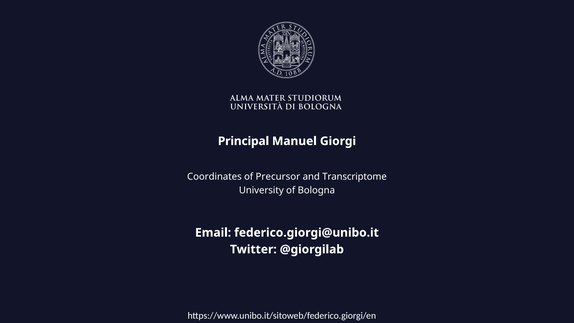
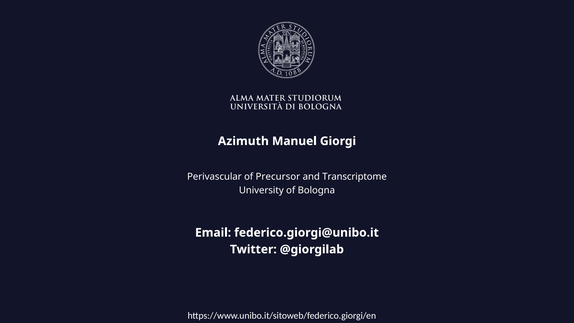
Principal: Principal -> Azimuth (243, 141)
Coordinates: Coordinates -> Perivascular (214, 177)
